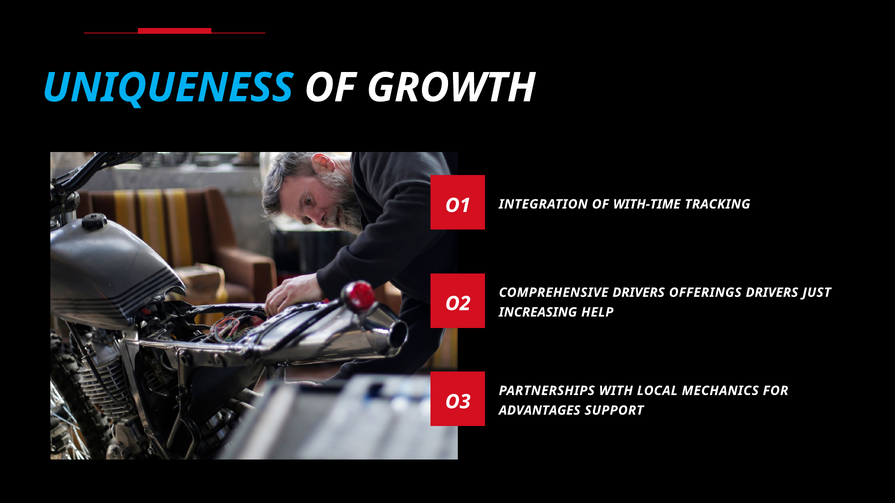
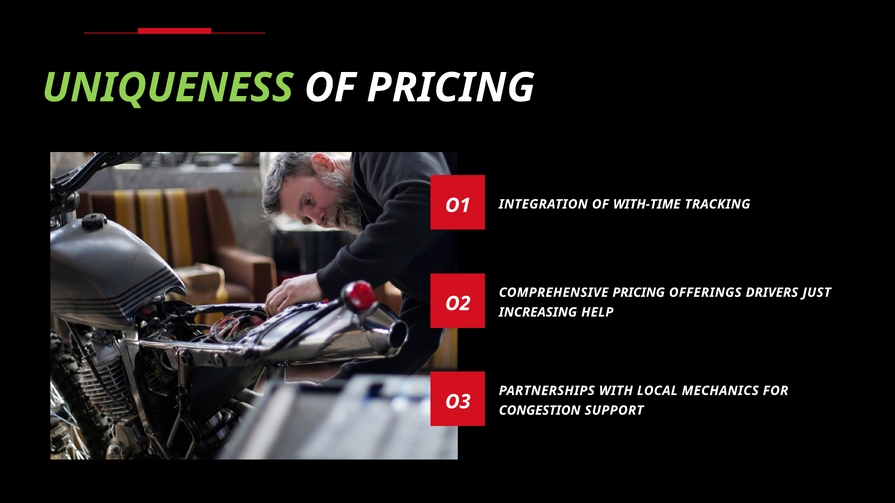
UNIQUENESS colour: light blue -> light green (168, 88)
OF GROWTH: GROWTH -> PRICING (451, 88)
COMPREHENSIVE DRIVERS: DRIVERS -> PRICING (639, 293)
ADVANTAGES: ADVANTAGES -> CONGESTION (540, 411)
